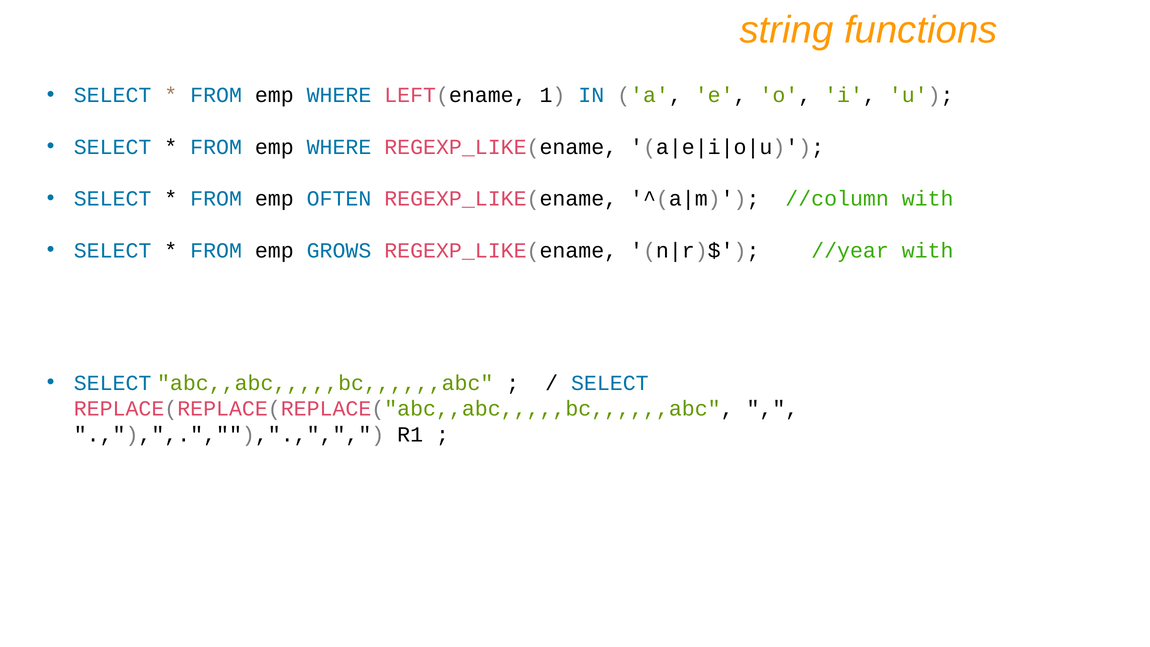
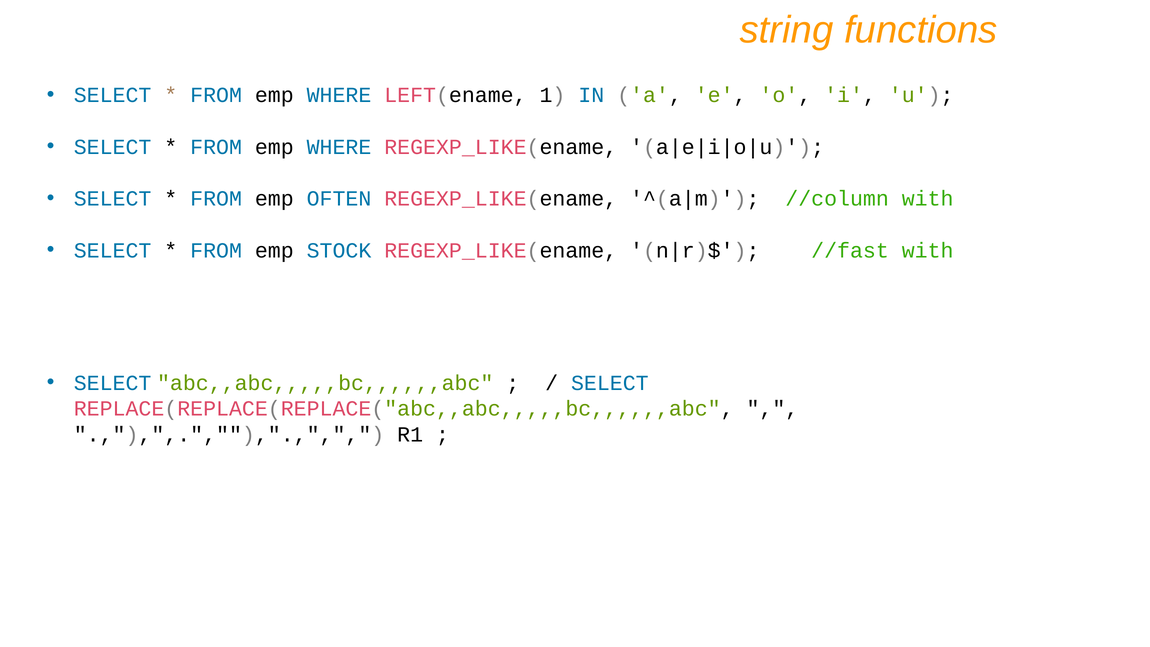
GROWS: GROWS -> STOCK (339, 250)
//year: //year -> //fast (850, 250)
